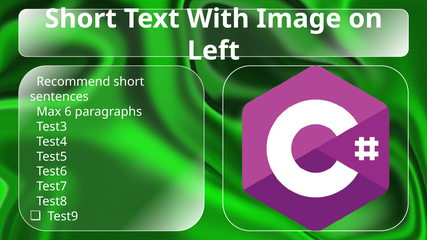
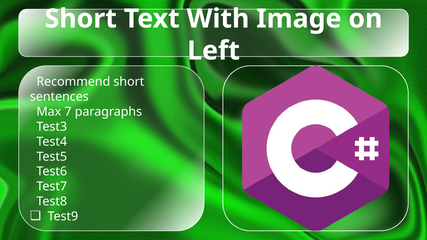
6: 6 -> 7 (68, 112)
